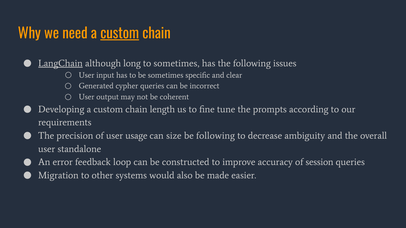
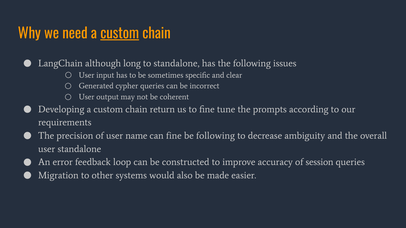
LangChain underline: present -> none (60, 63)
to sometimes: sometimes -> standalone (177, 63)
length: length -> return (162, 109)
usage: usage -> name (136, 136)
can size: size -> fine (174, 136)
